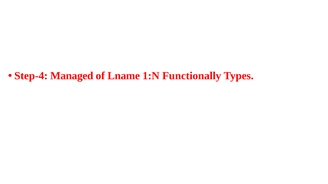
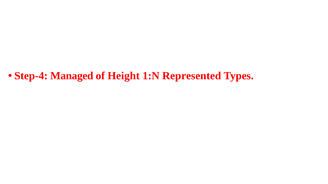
Lname: Lname -> Height (124, 76)
Functionally: Functionally -> Represented (192, 76)
